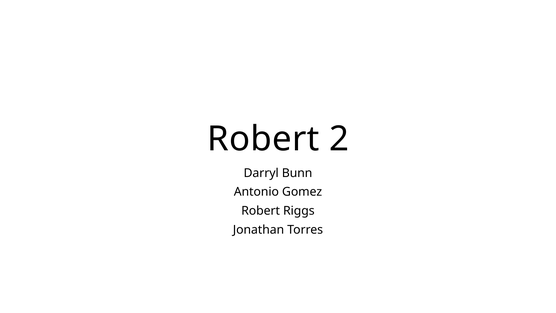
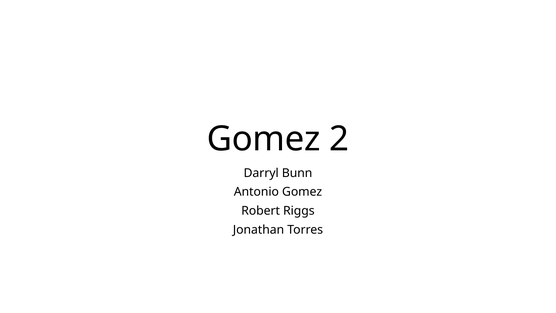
Robert: Robert -> Gomez (264, 139)
